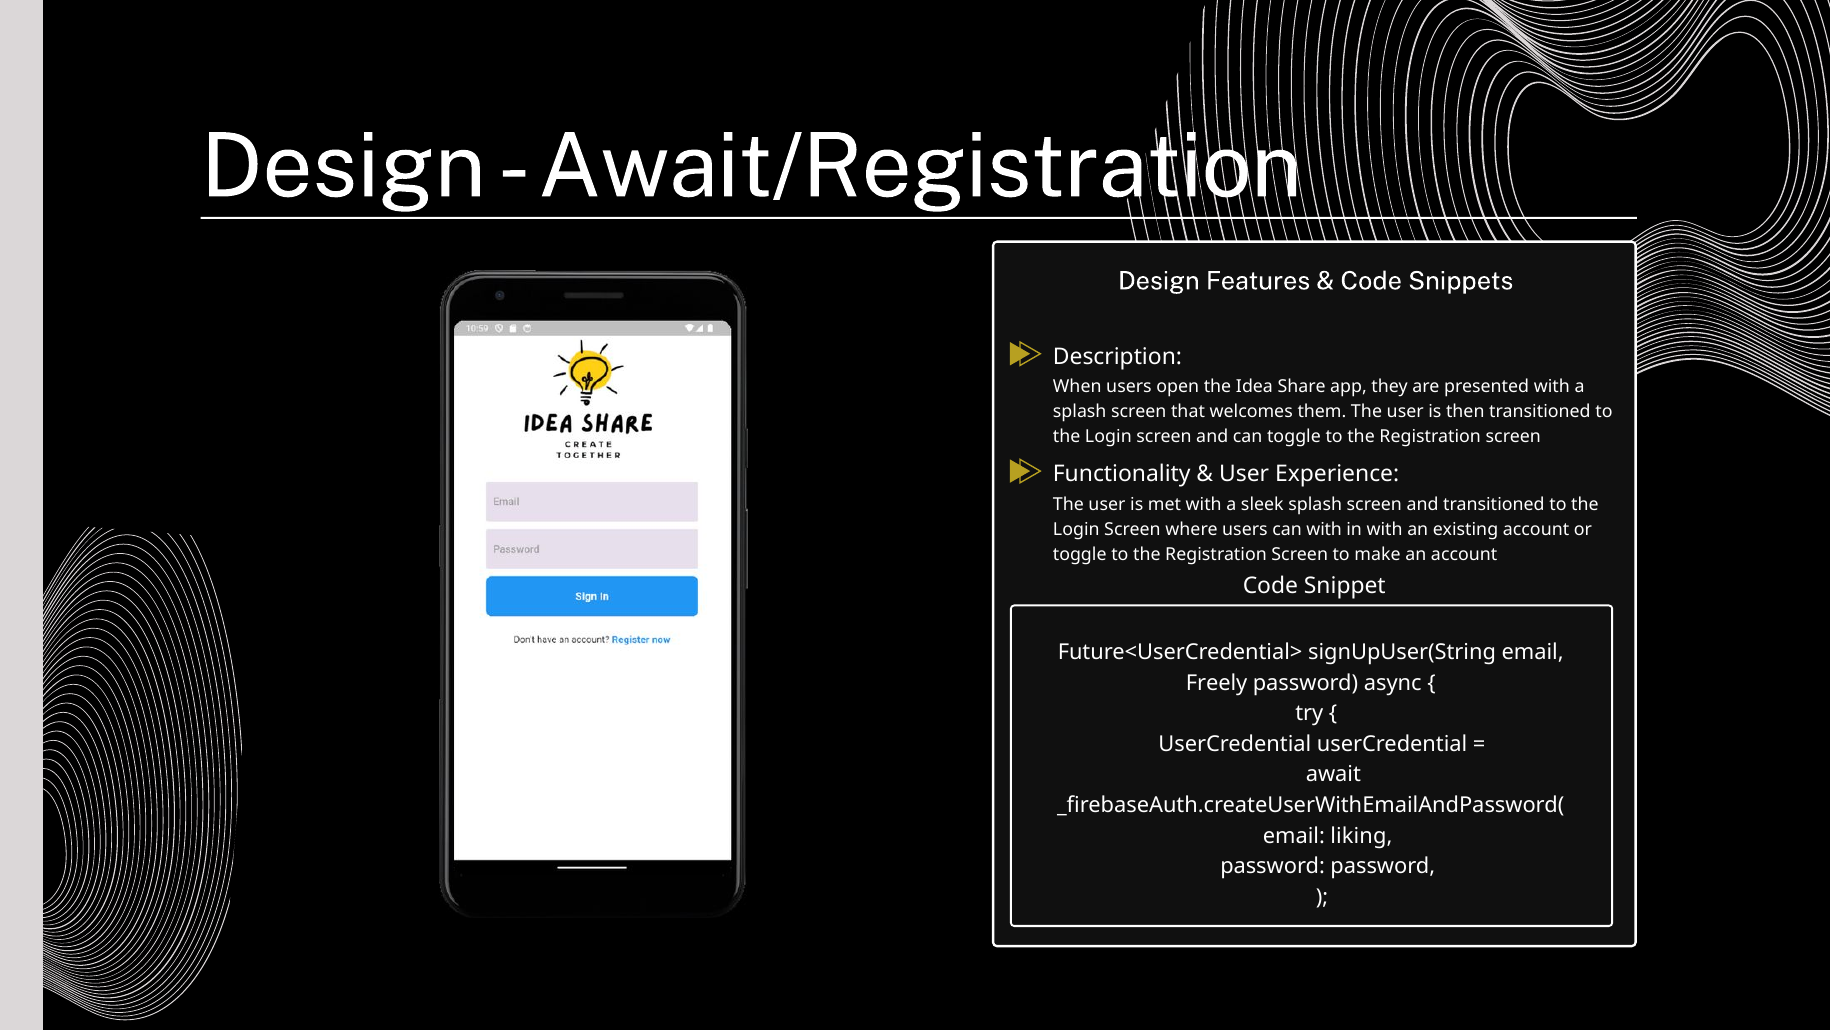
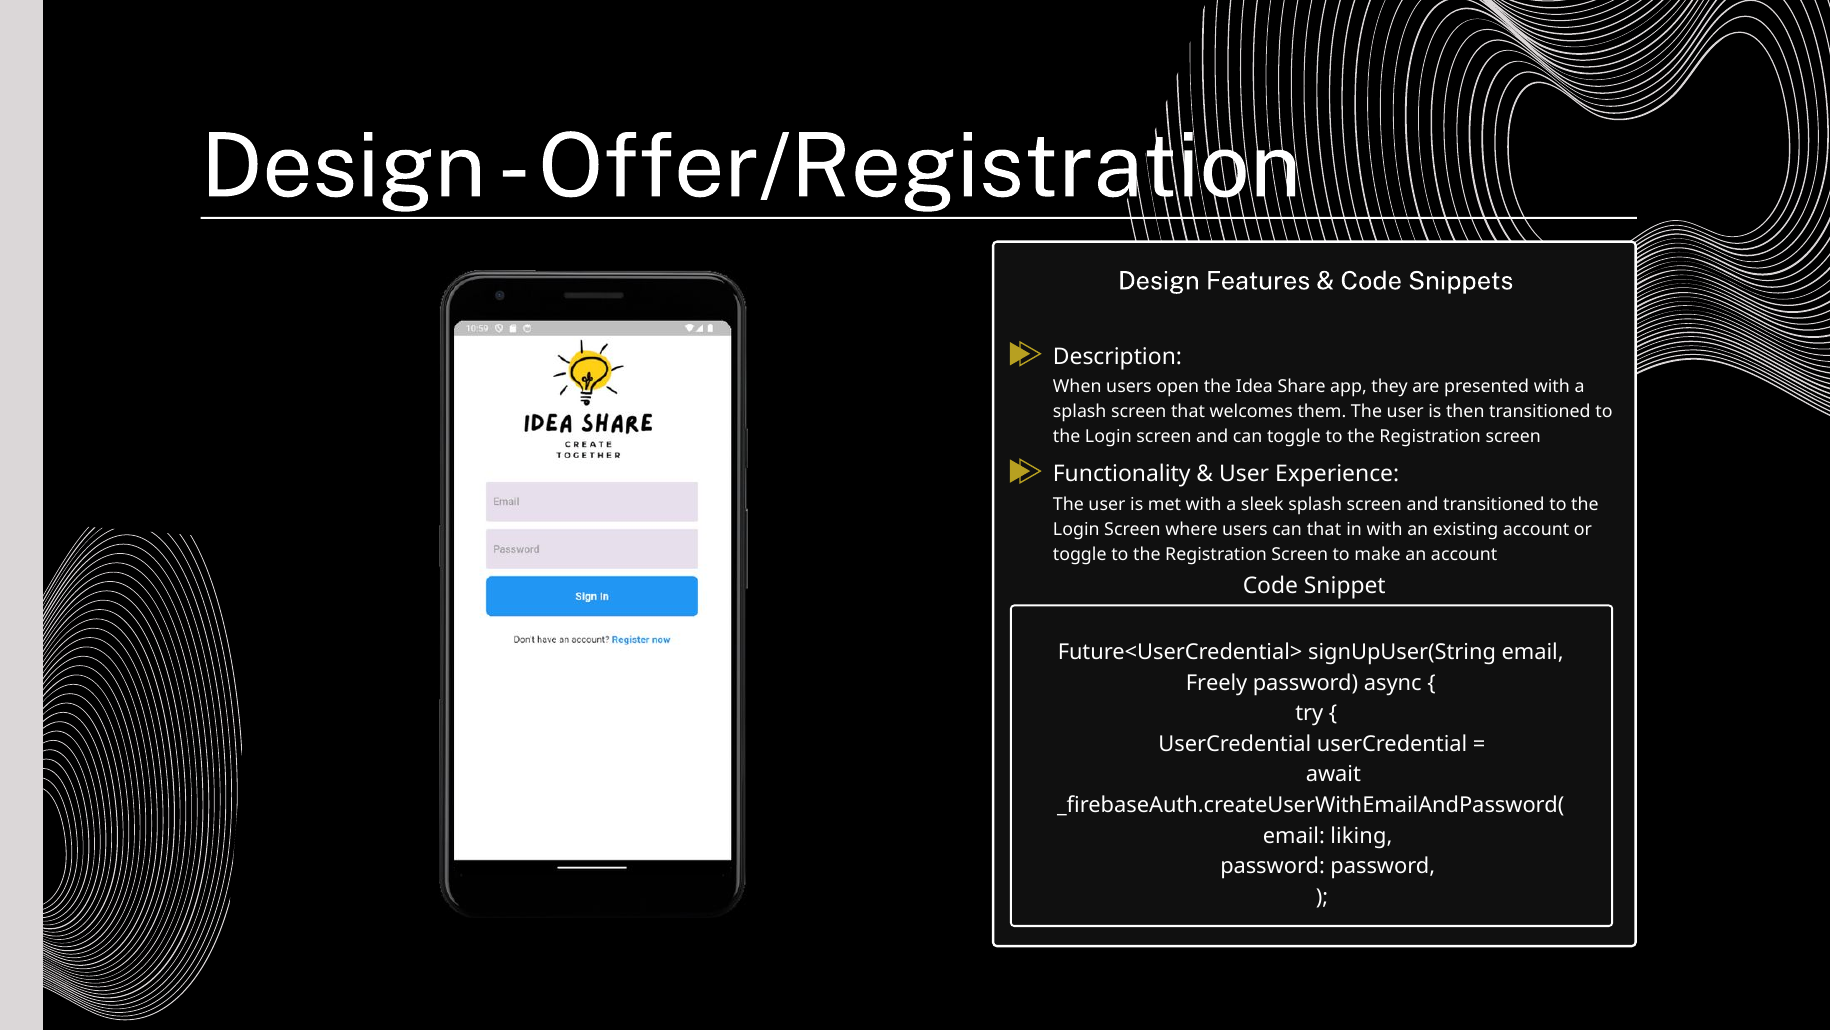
Await/Registration: Await/Registration -> Offer/Registration (920, 167)
can with: with -> that (1324, 529)
